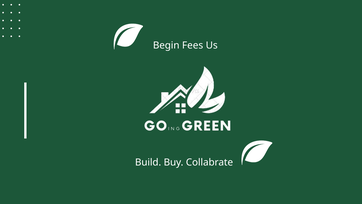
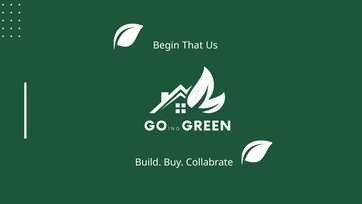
Fees: Fees -> That (193, 45)
